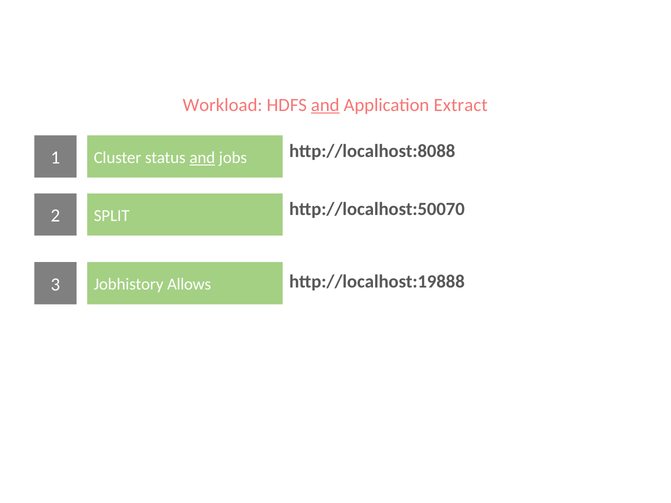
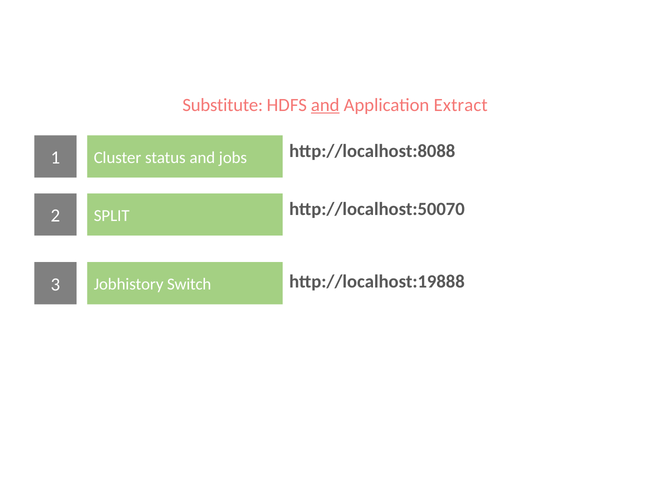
Workload: Workload -> Substitute (223, 105)
and underline: present -> none (202, 158)
Allows: Allows -> Switch (189, 284)
